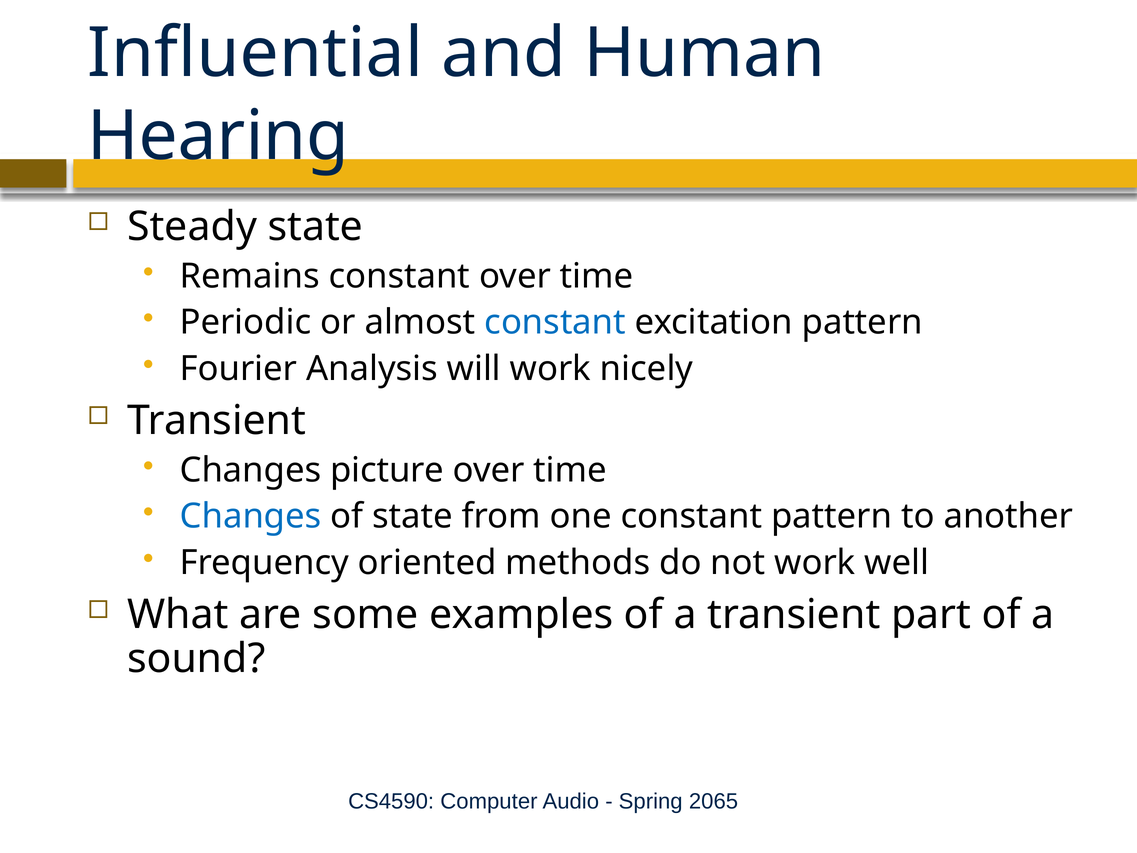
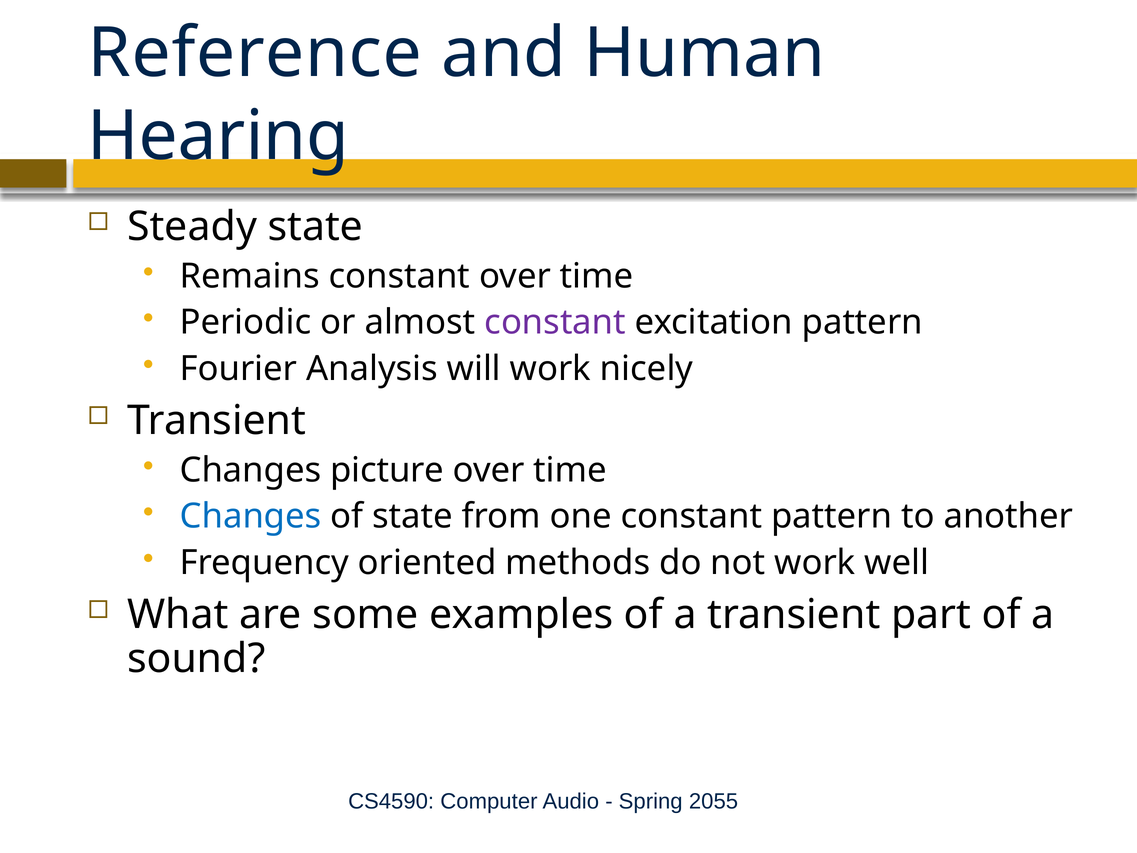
Influential: Influential -> Reference (255, 53)
constant colour: blue -> purple (555, 322)
2065: 2065 -> 2055 (713, 801)
